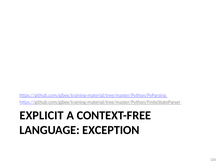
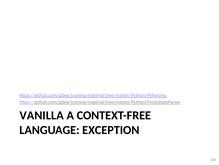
EXPLICIT: EXPLICIT -> VANILLA (42, 115)
